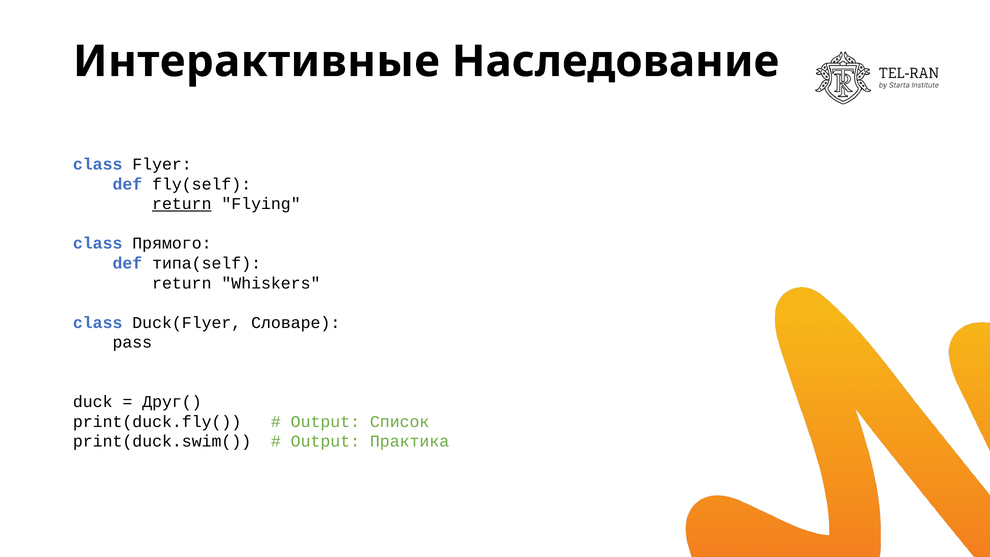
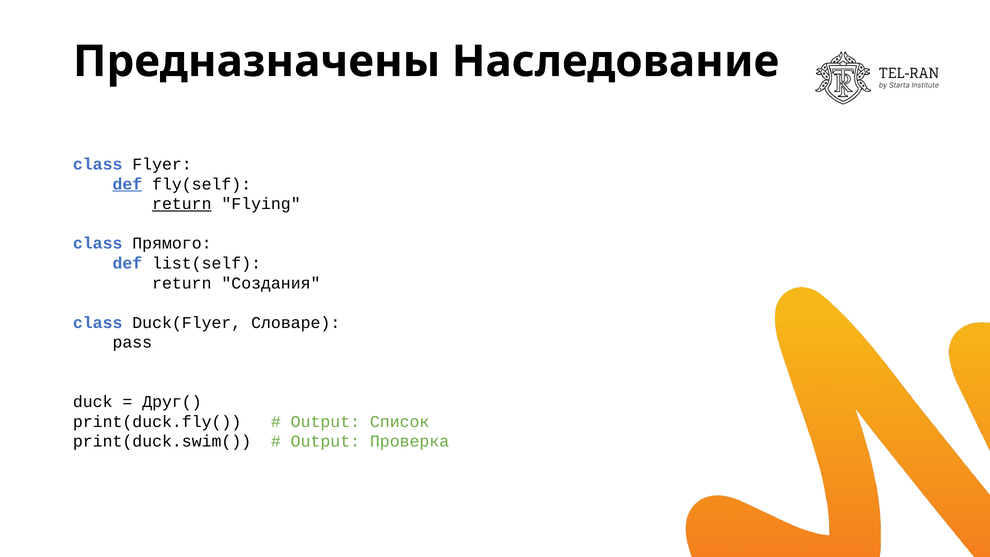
Интерактивные: Интерактивные -> Предназначены (257, 62)
def underline: none -> present (127, 184)
типа(self: типа(self -> list(self (207, 263)
Whiskers: Whiskers -> Создания (271, 283)
Практика: Практика -> Проверка (410, 441)
